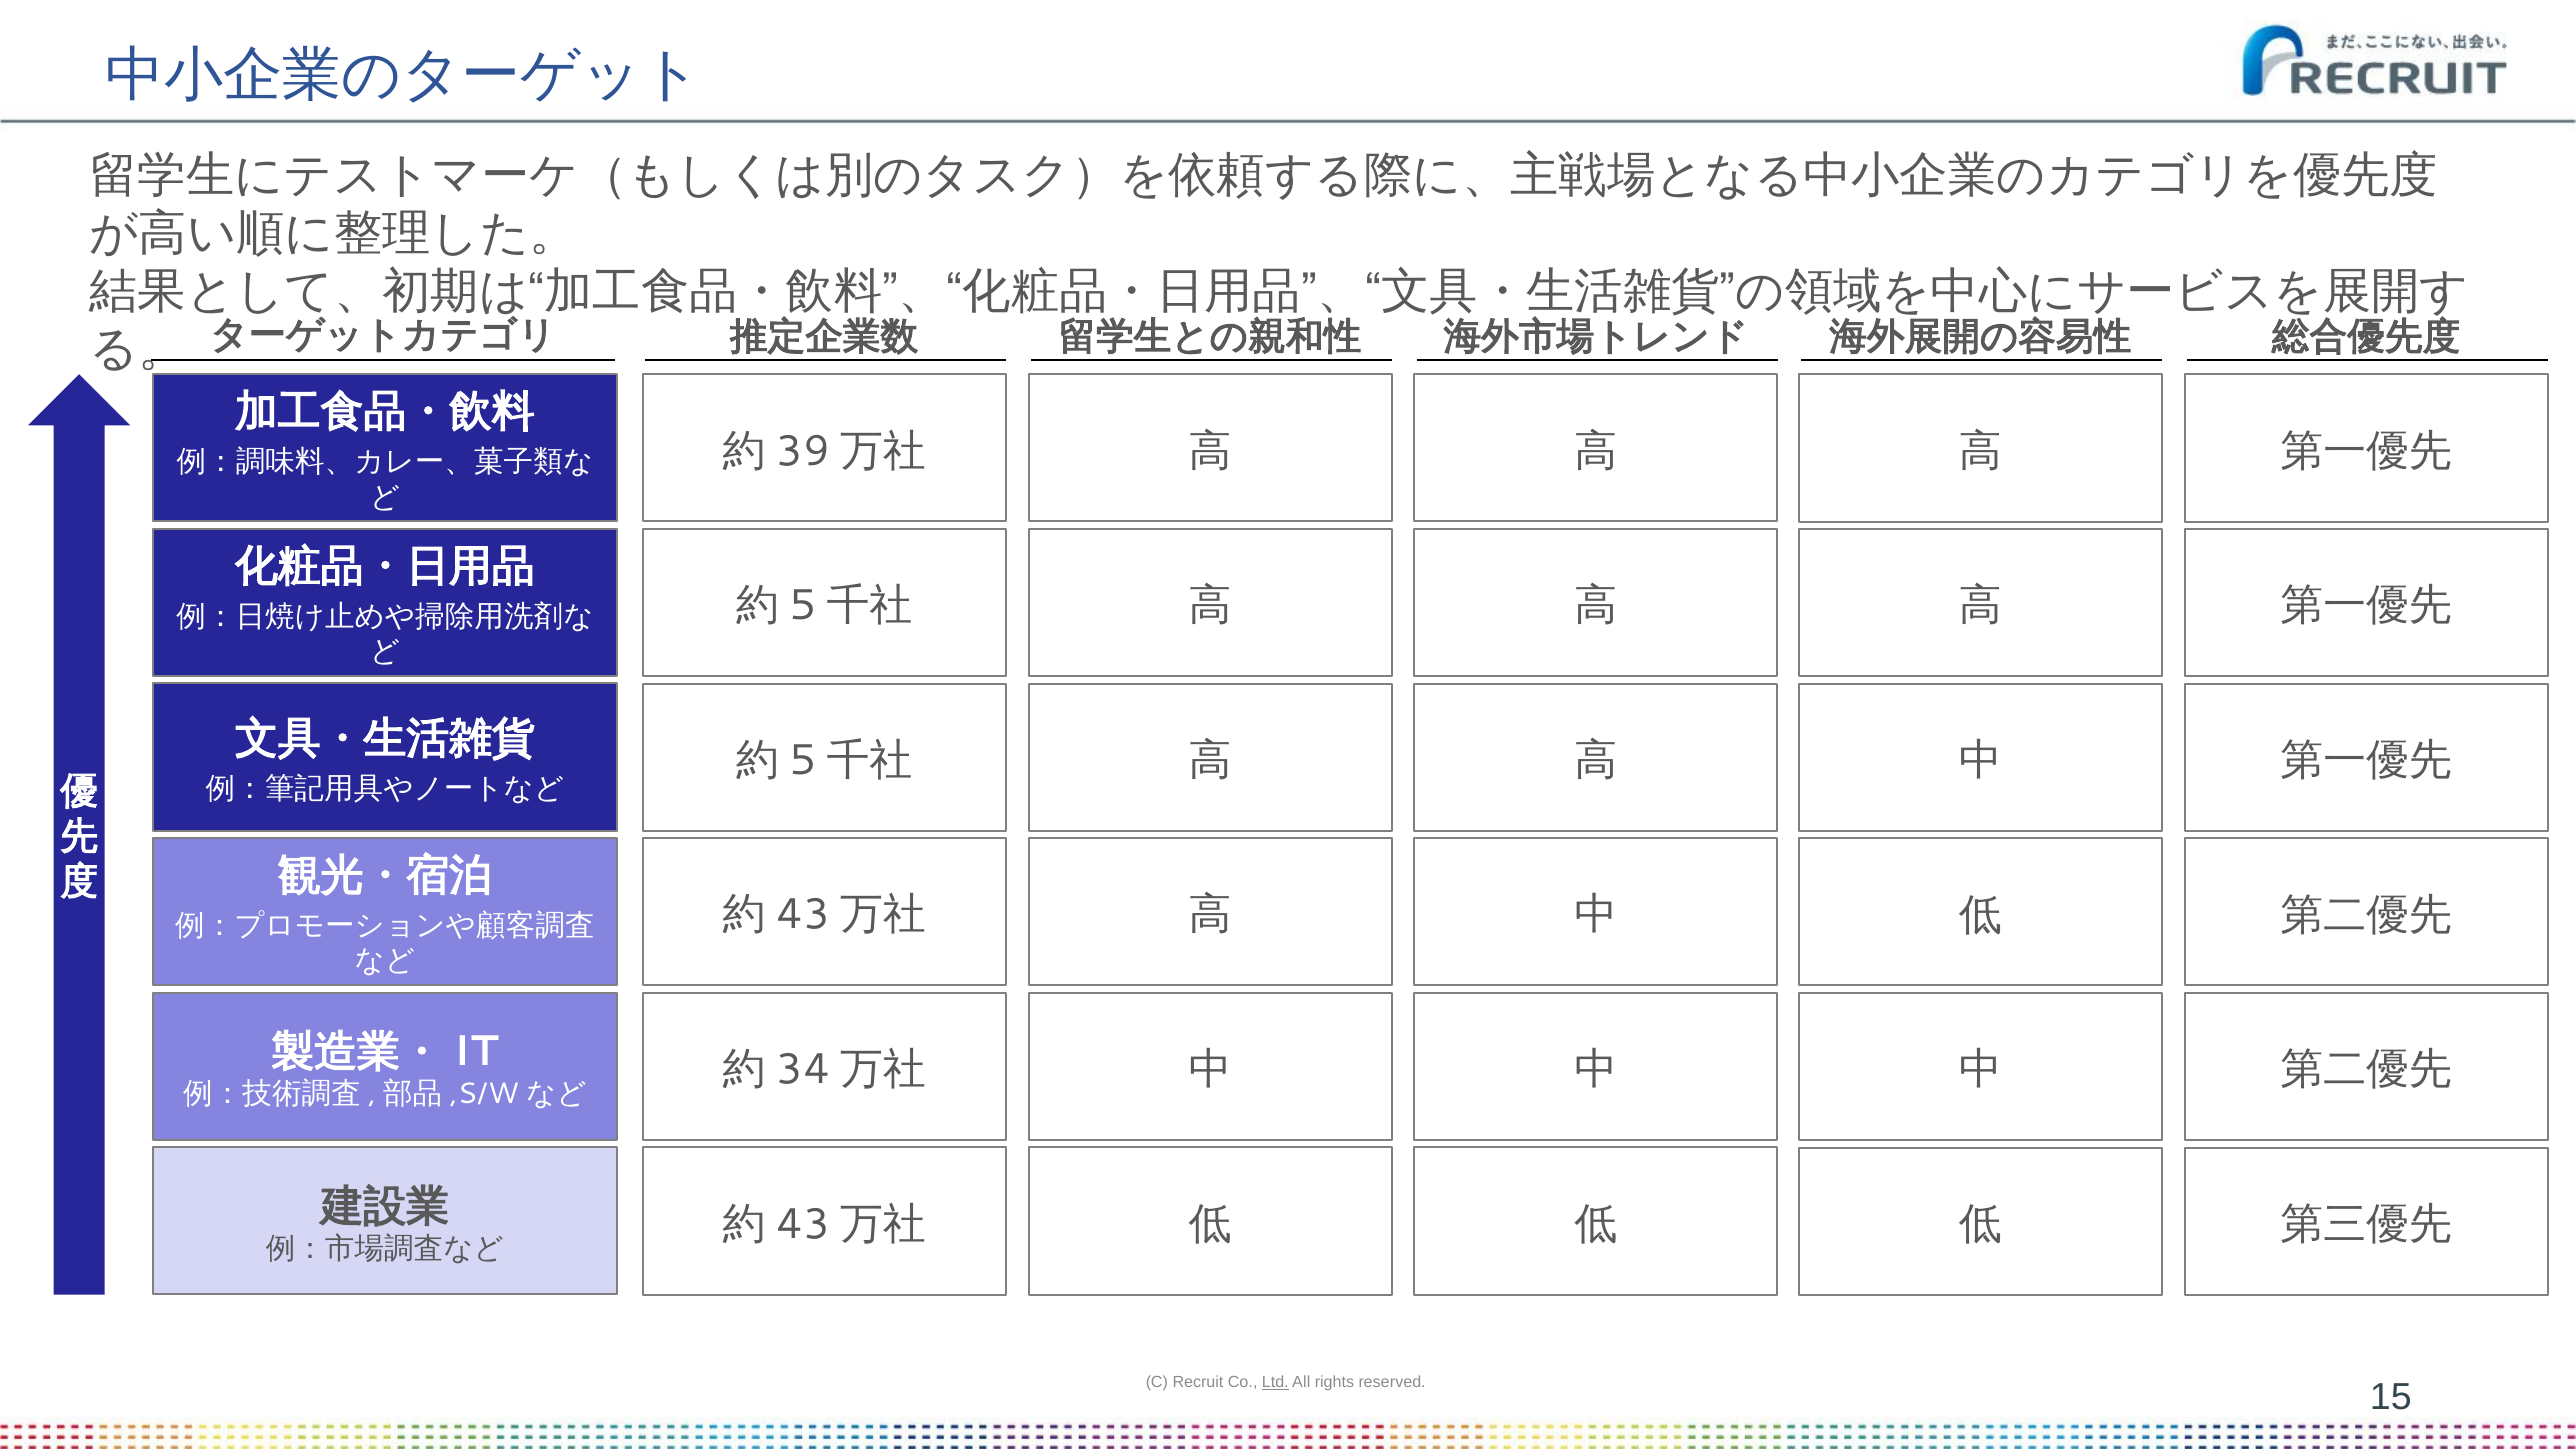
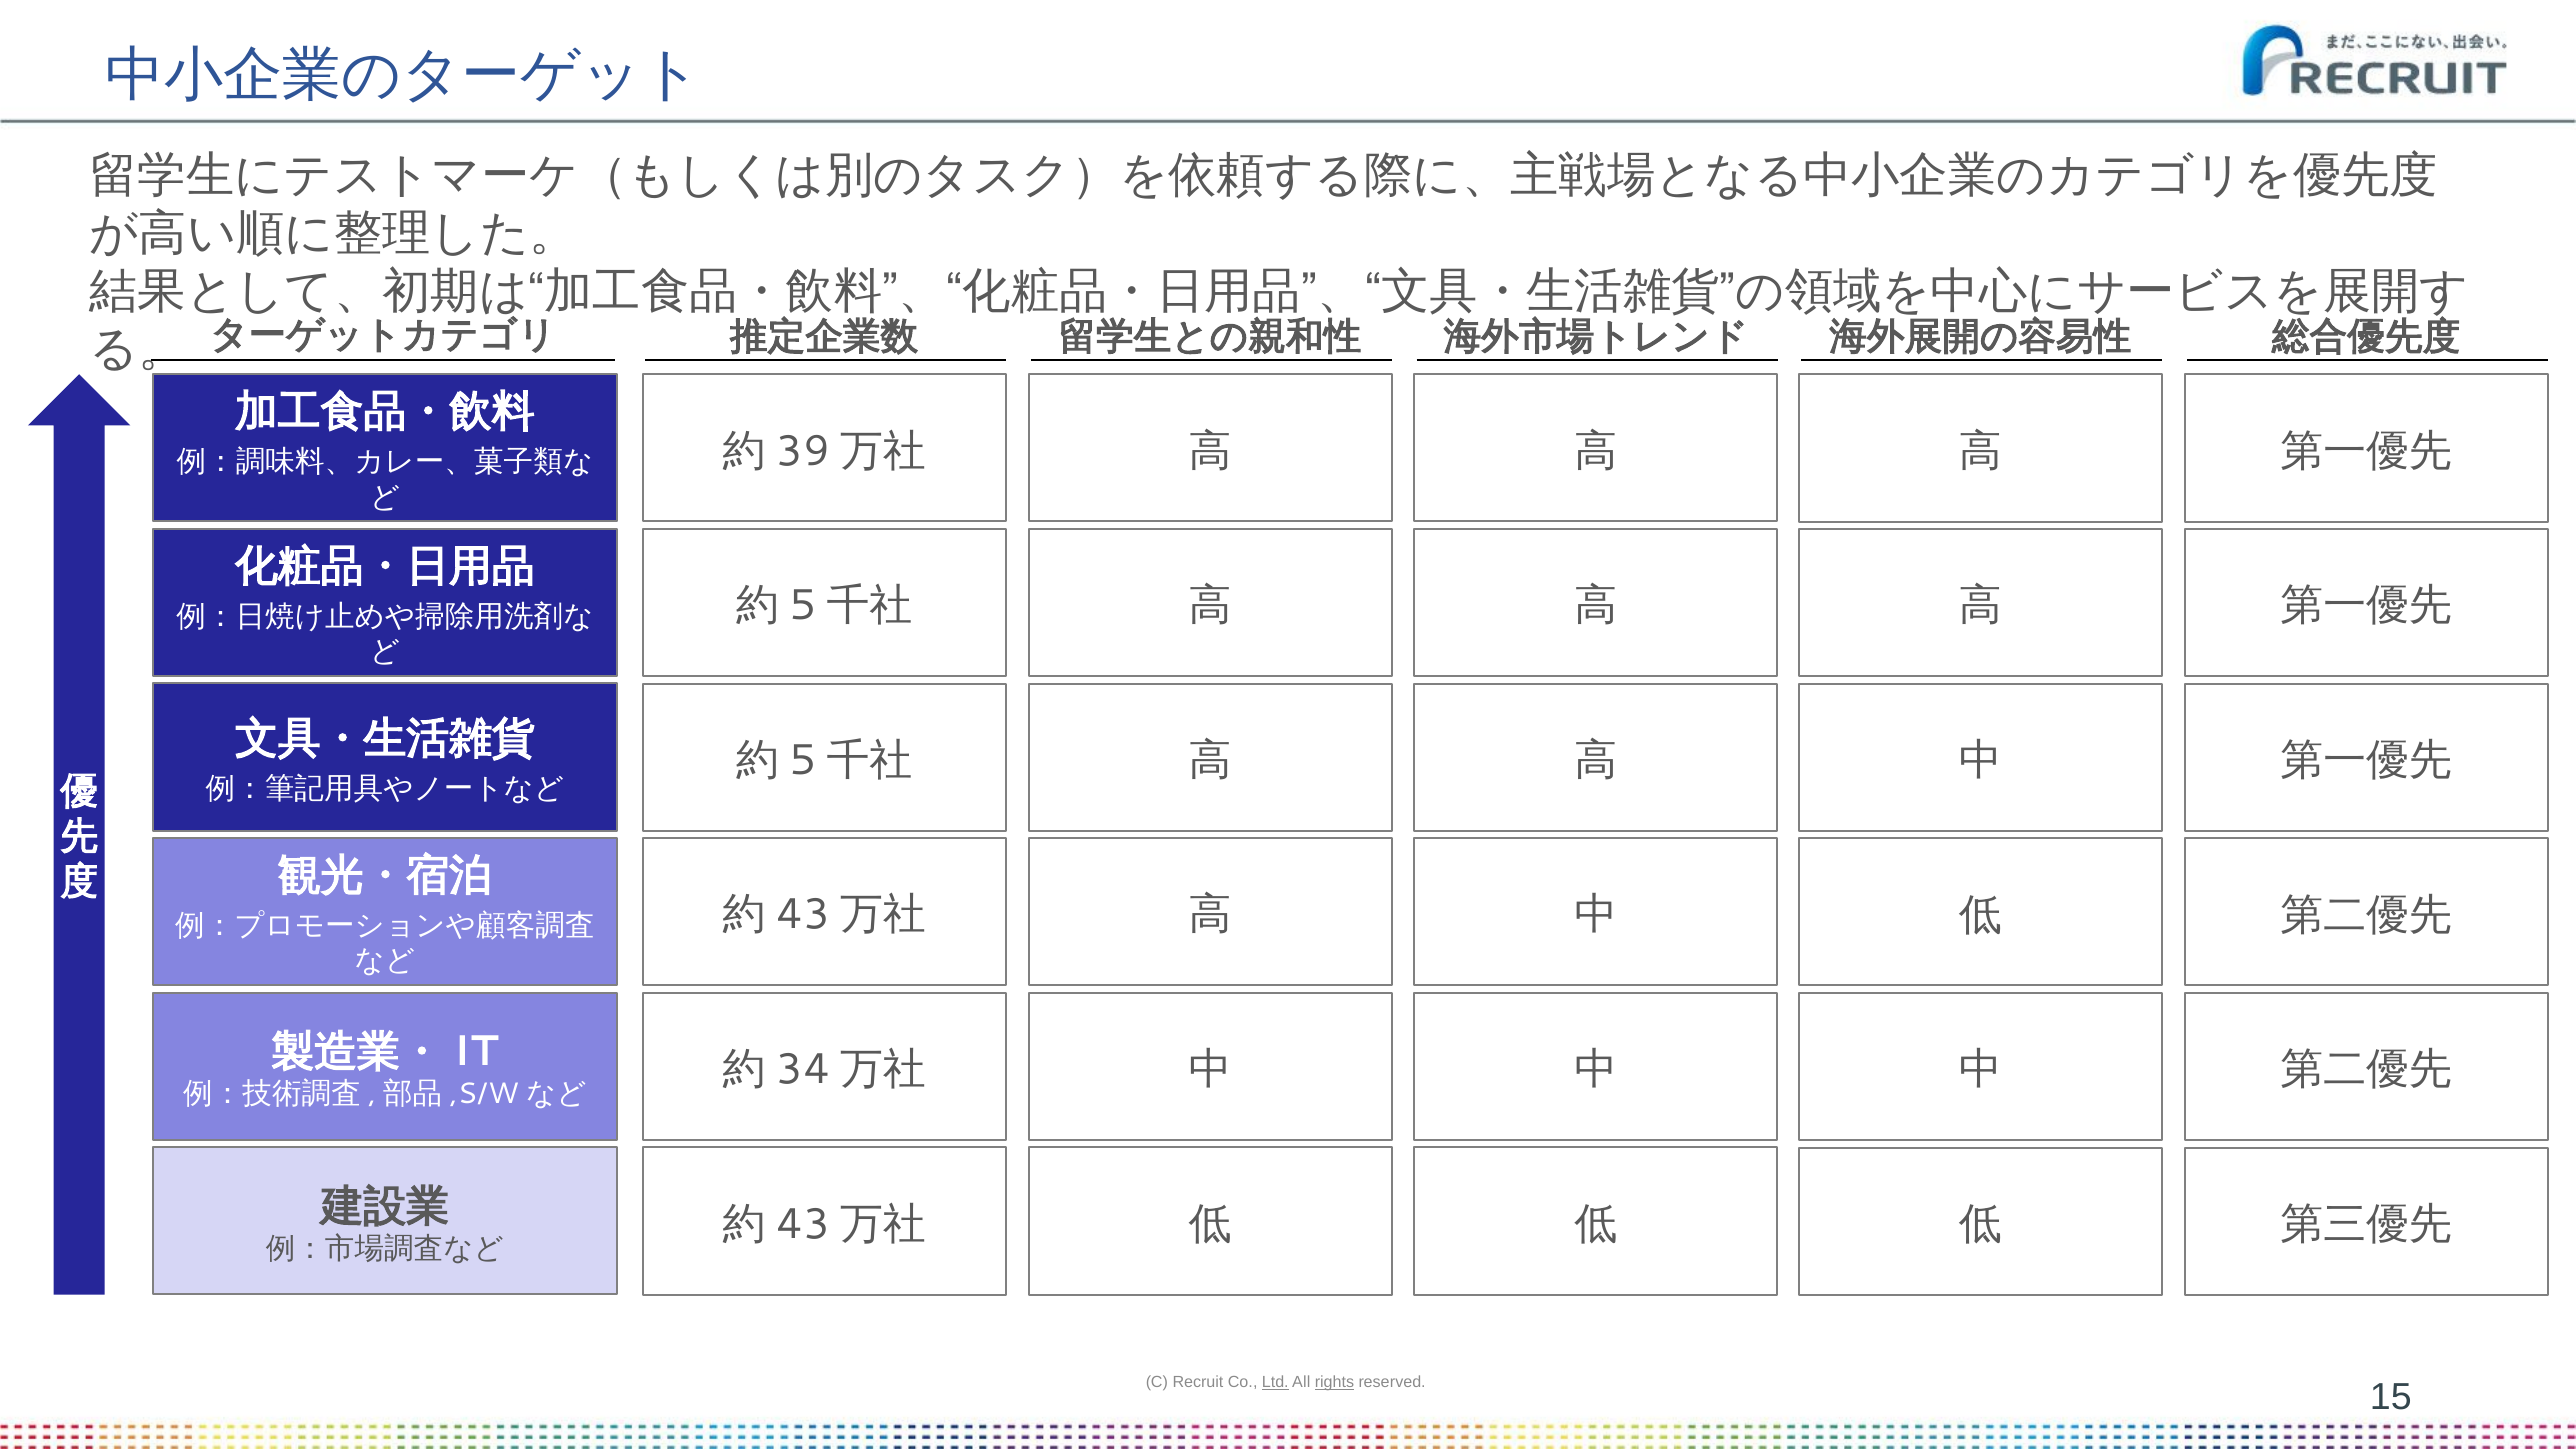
rights underline: none -> present (1334, 1383)
